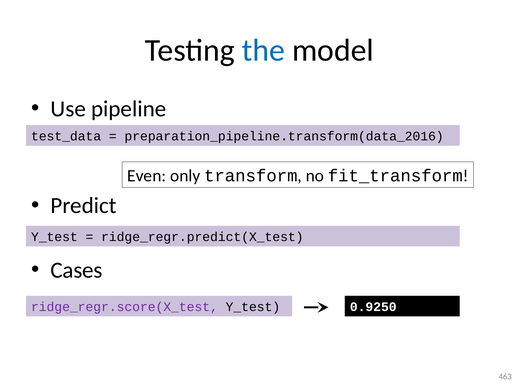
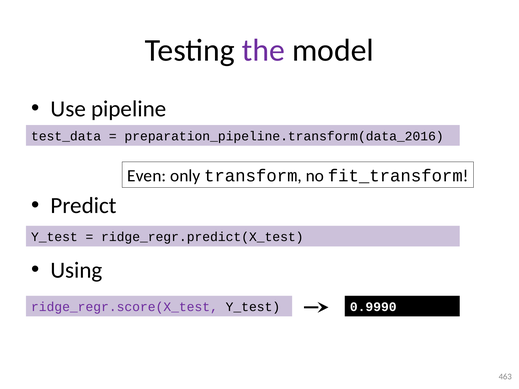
the colour: blue -> purple (263, 50)
Cases: Cases -> Using (76, 270)
0.9250: 0.9250 -> 0.9990 (373, 307)
